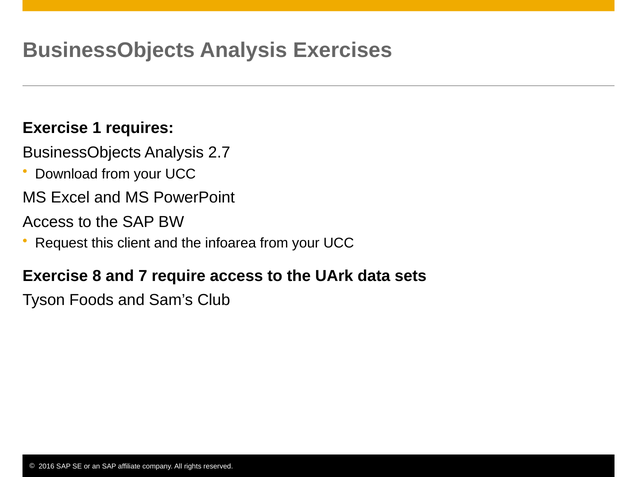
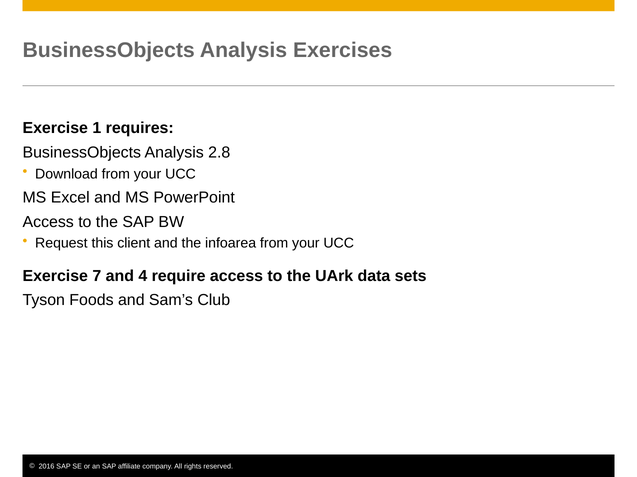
2.7: 2.7 -> 2.8 (219, 153)
8: 8 -> 7 (97, 276)
7: 7 -> 4 (143, 276)
